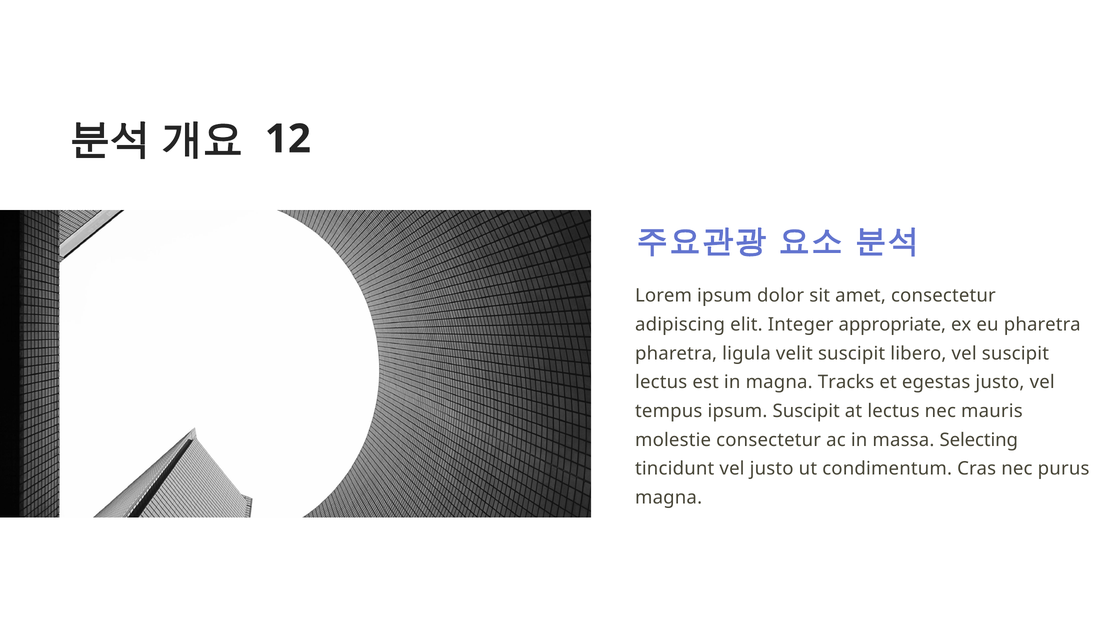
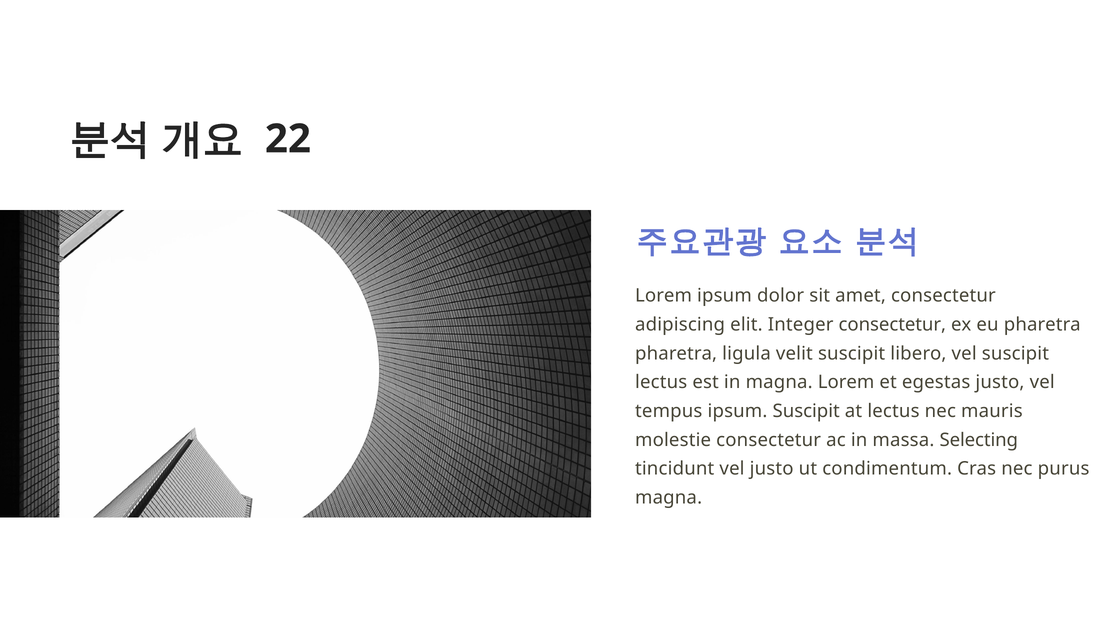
12: 12 -> 22 (288, 139)
Integer appropriate: appropriate -> consectetur (892, 325)
magna Tracks: Tracks -> Lorem (846, 382)
